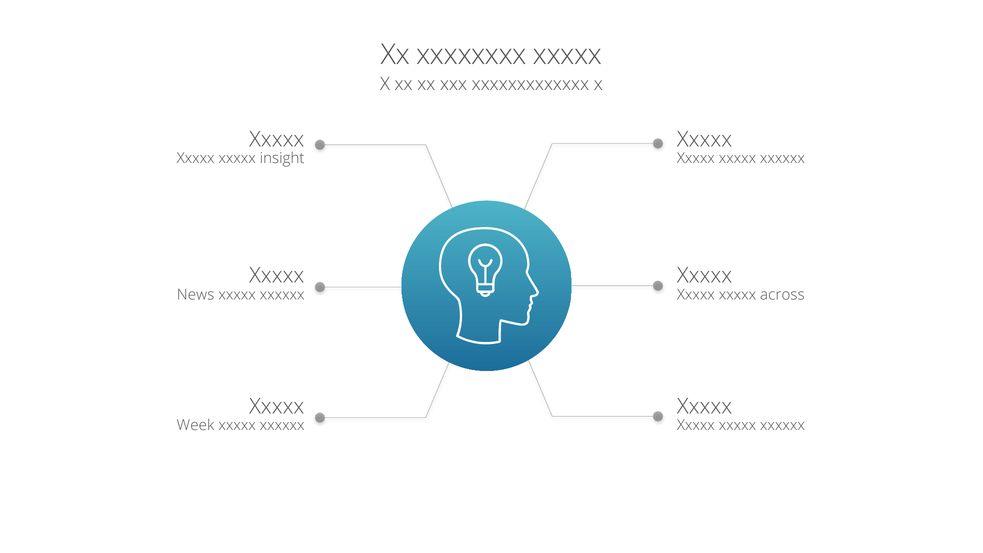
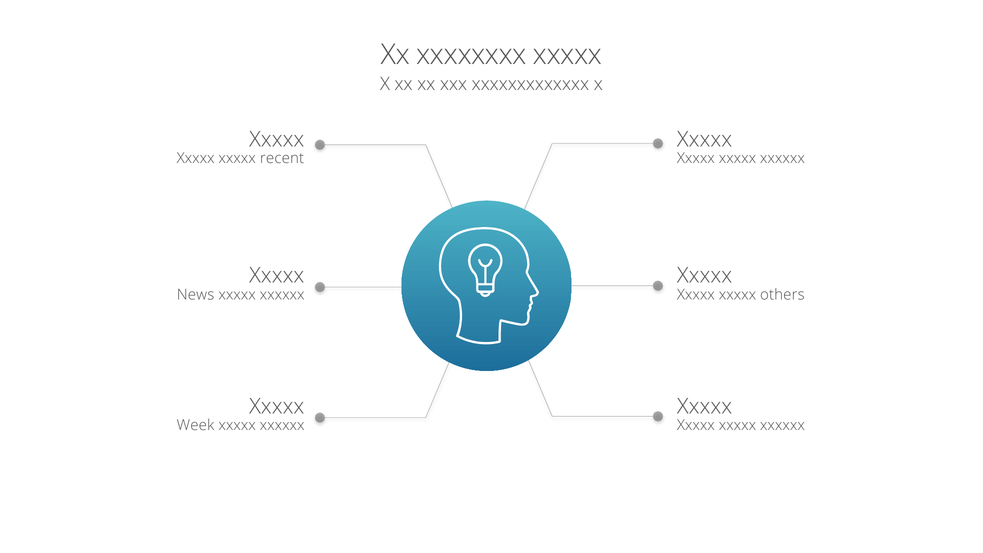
insight: insight -> recent (282, 158)
across: across -> others (782, 295)
